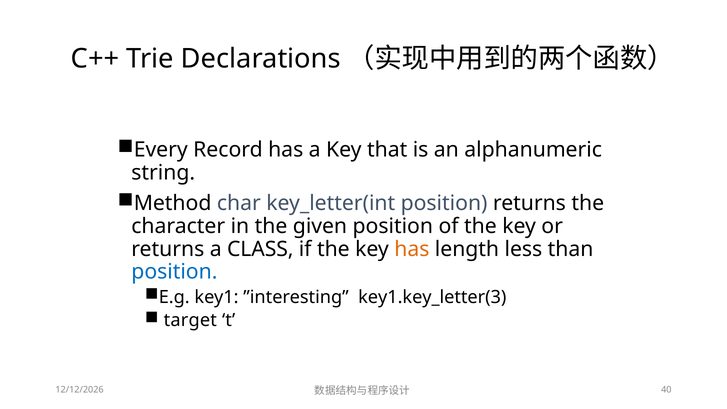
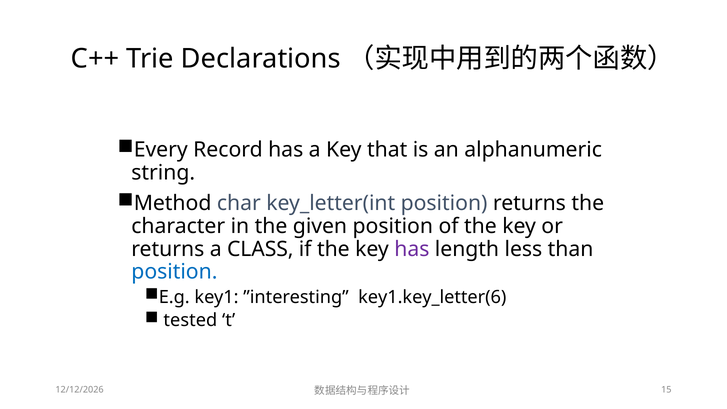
has colour: orange -> purple (412, 249)
key1.key_letter(3: key1.key_letter(3 -> key1.key_letter(6 (432, 297)
target: target -> tested (190, 320)
40: 40 -> 15 (666, 390)
